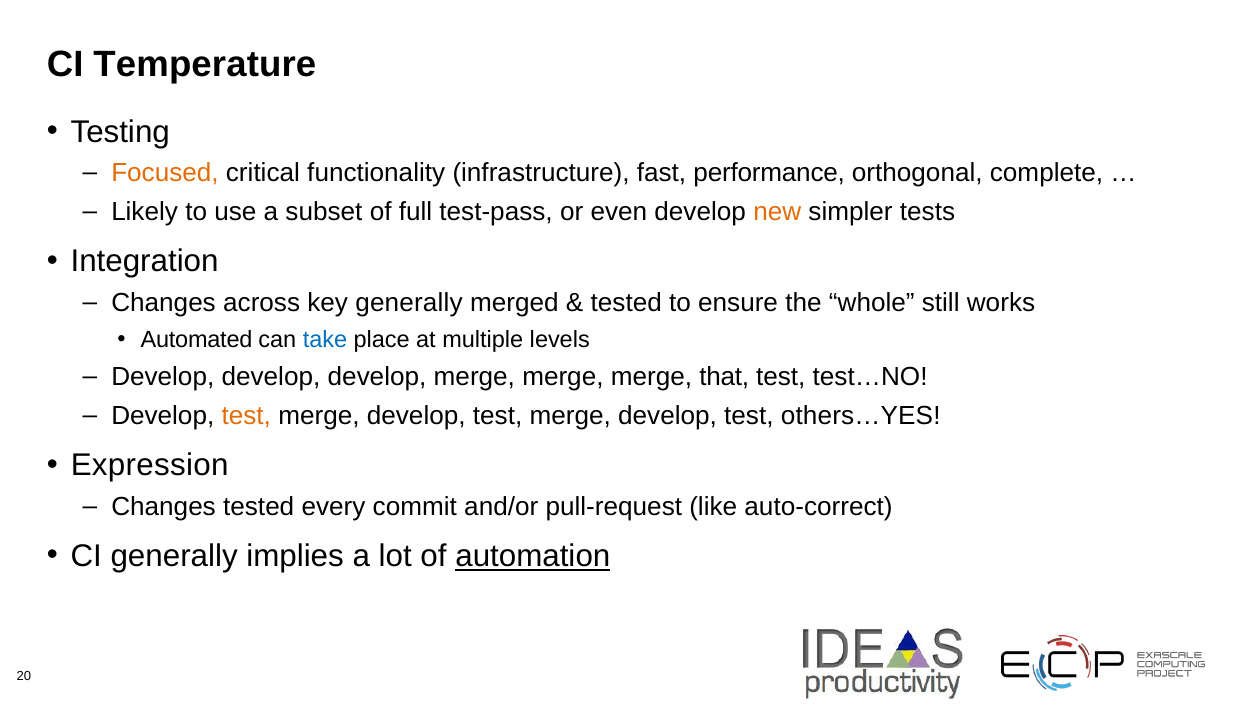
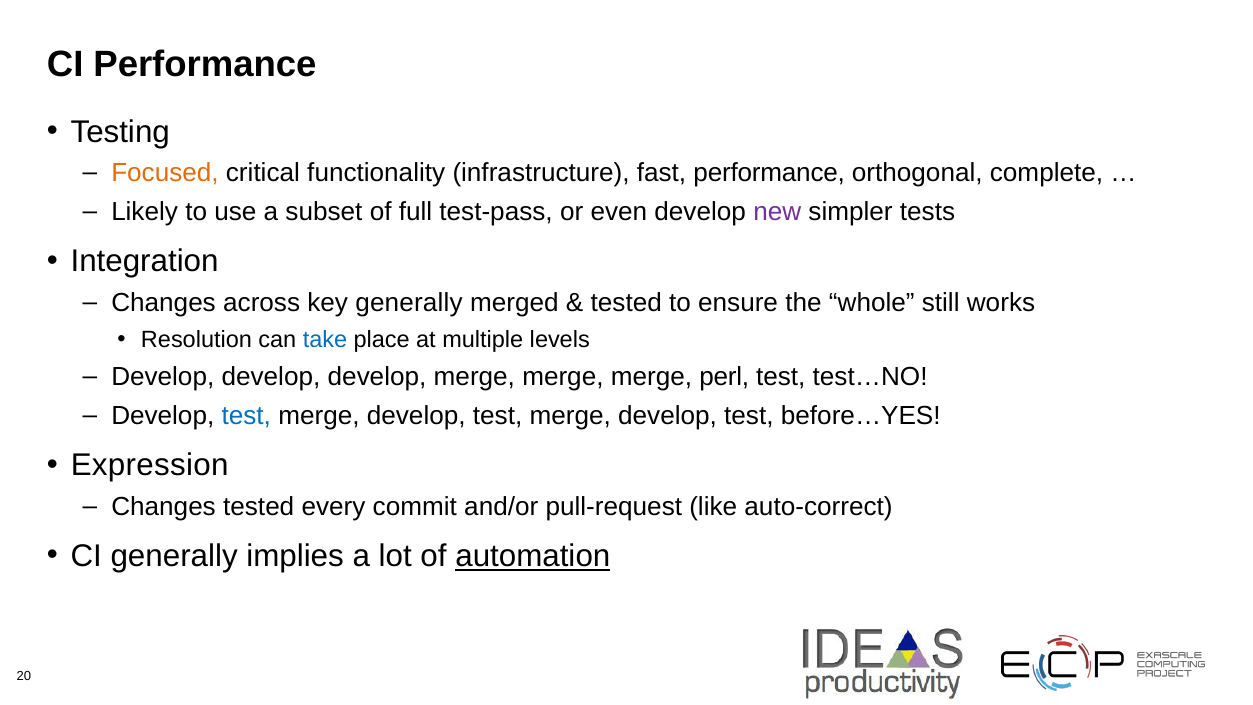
CI Temperature: Temperature -> Performance (205, 65)
new colour: orange -> purple (777, 212)
Automated: Automated -> Resolution (196, 340)
that: that -> perl (724, 377)
test colour: orange -> blue (246, 416)
others…YES: others…YES -> before…YES (861, 416)
